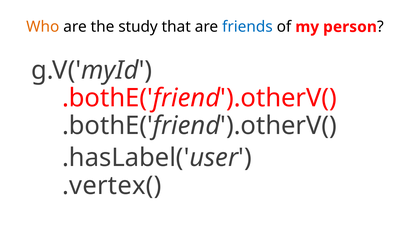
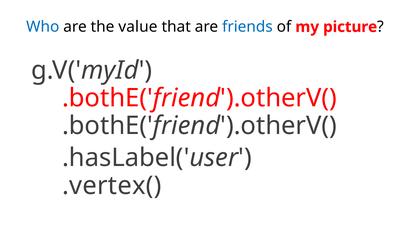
Who colour: orange -> blue (43, 27)
study: study -> value (138, 27)
person: person -> picture (350, 27)
